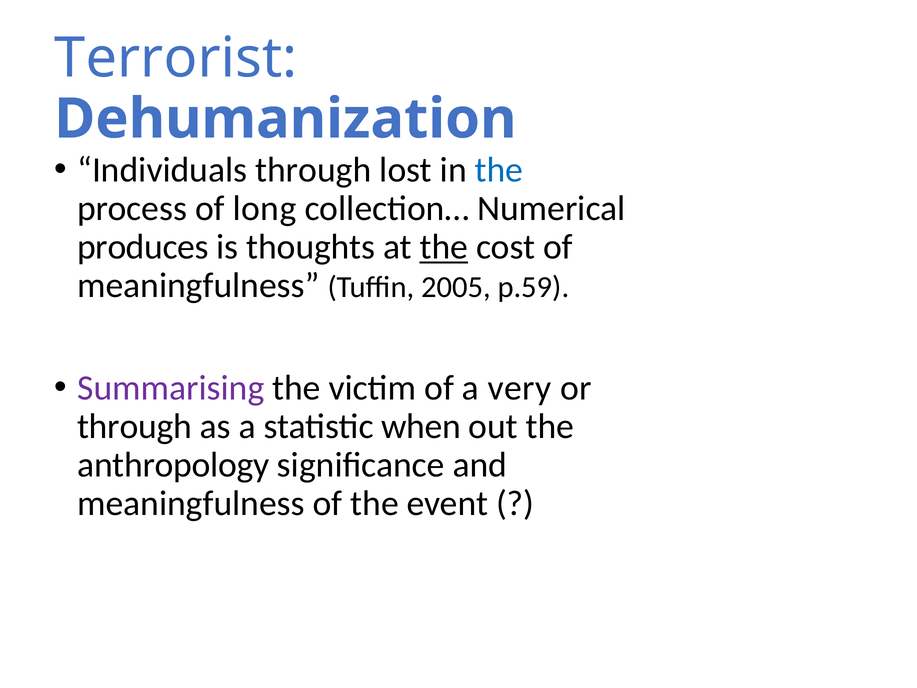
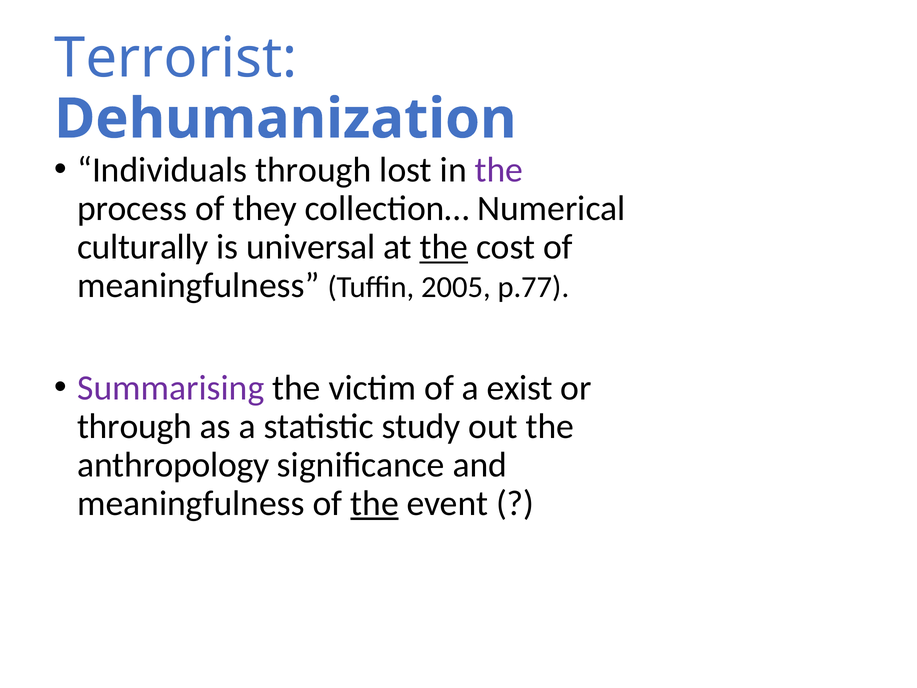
the colour: blue -> purple (499, 170)
long: long -> they (265, 209)
produces: produces -> culturally (143, 247)
thoughts: thoughts -> universal (311, 247)
p.59: p.59 -> p.77 (534, 287)
very: very -> exist (520, 388)
when: when -> study (421, 426)
the underline: none -> present (375, 503)
